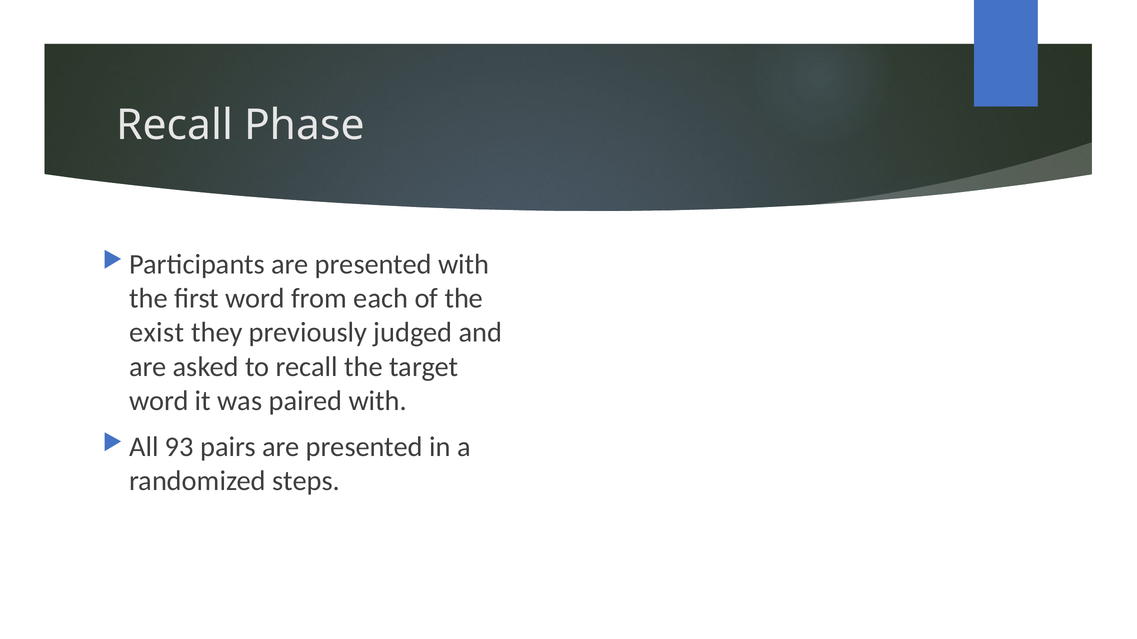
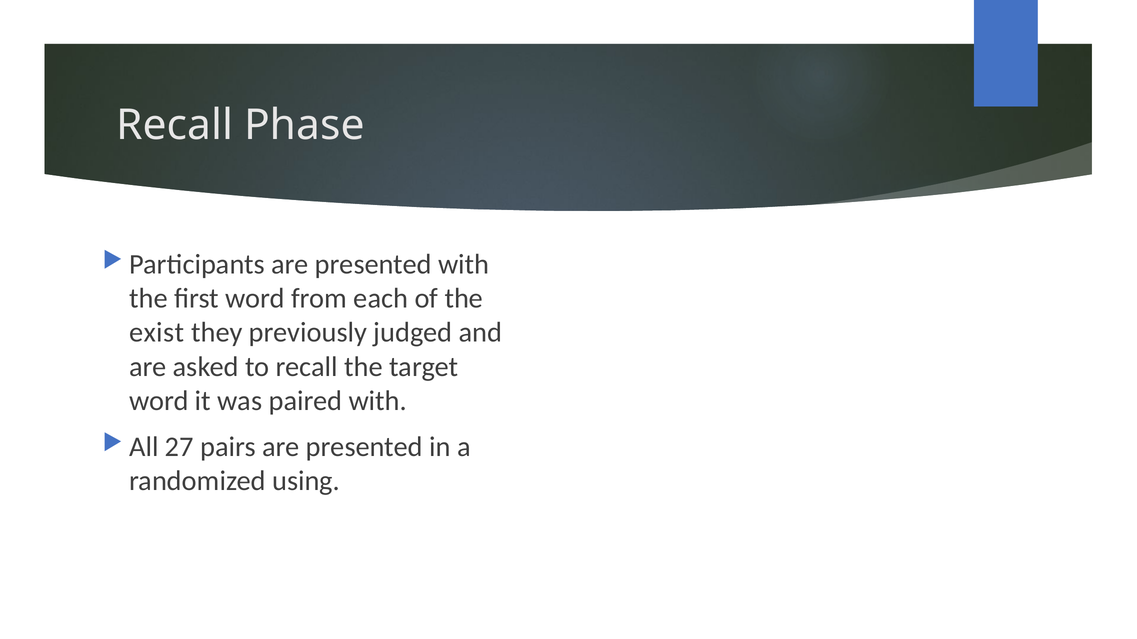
93: 93 -> 27 (179, 447)
steps: steps -> using (306, 481)
